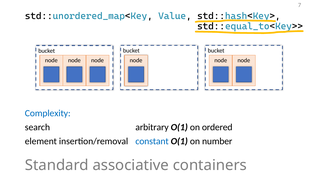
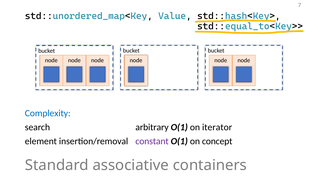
ordered: ordered -> iterator (217, 127)
constant colour: blue -> purple (152, 142)
number: number -> concept (217, 142)
